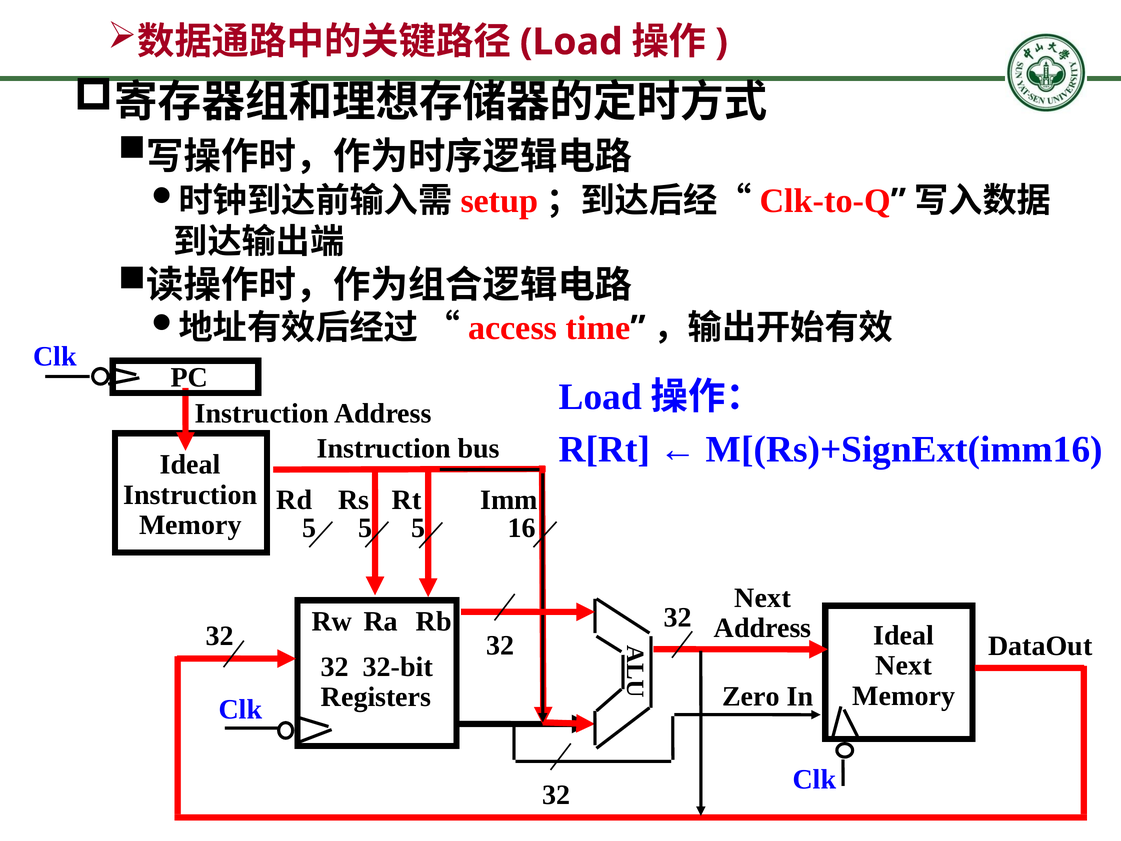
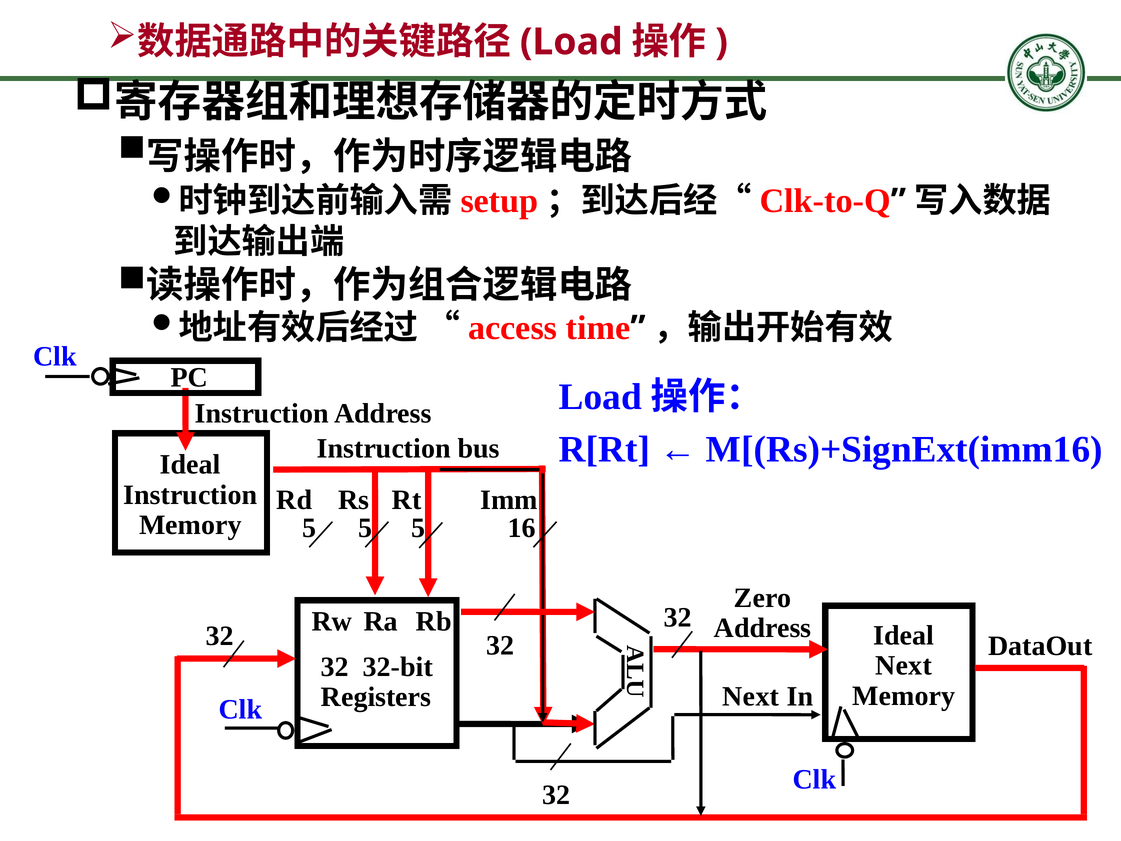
Next: Next -> Zero (763, 598)
Zero: Zero -> Next (751, 696)
